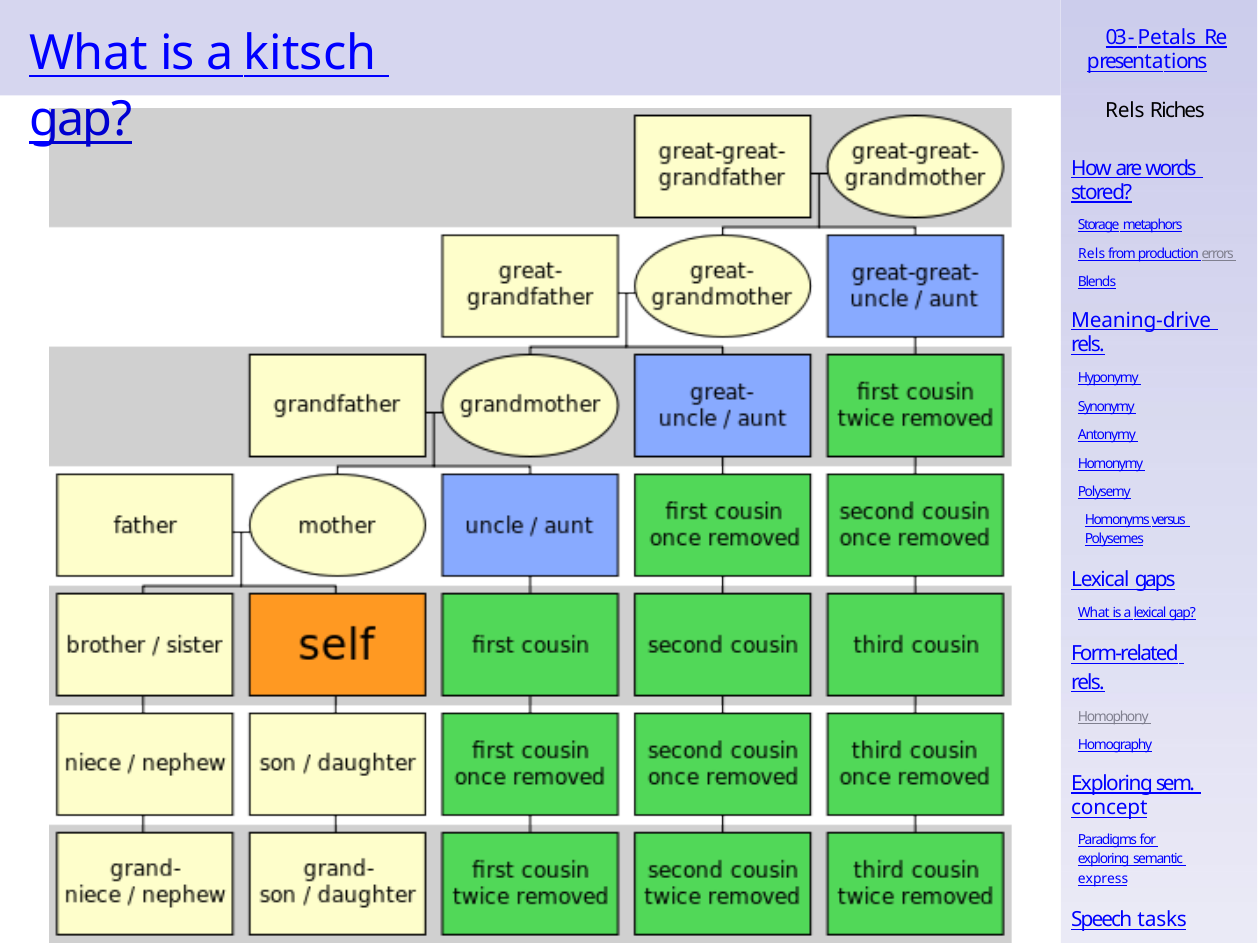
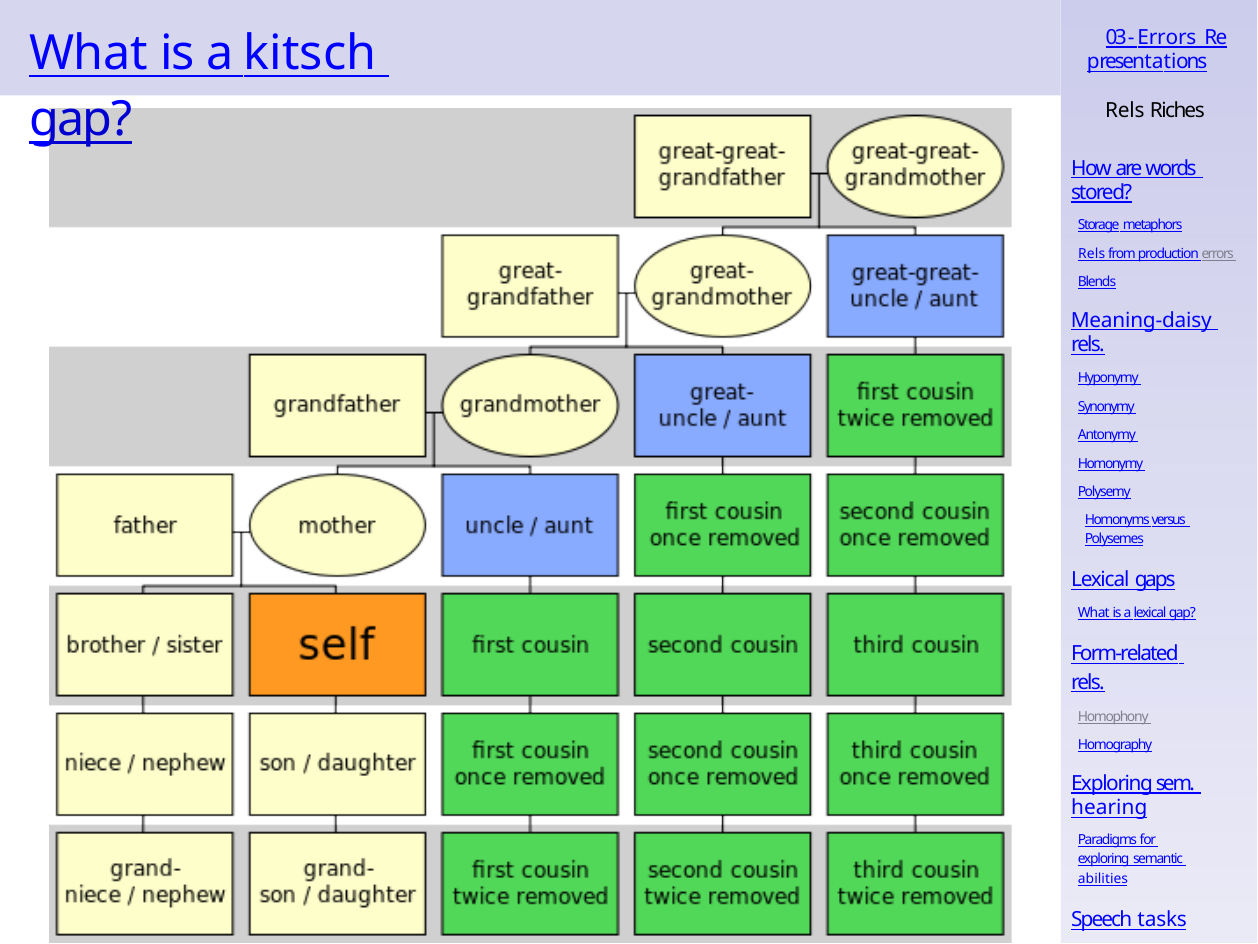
Petals: Petals -> Errors (1167, 38)
Meaning-drive: Meaning-drive -> Meaning-daisy (1141, 321)
concept: concept -> hearing (1109, 808)
express: express -> abilities (1103, 879)
